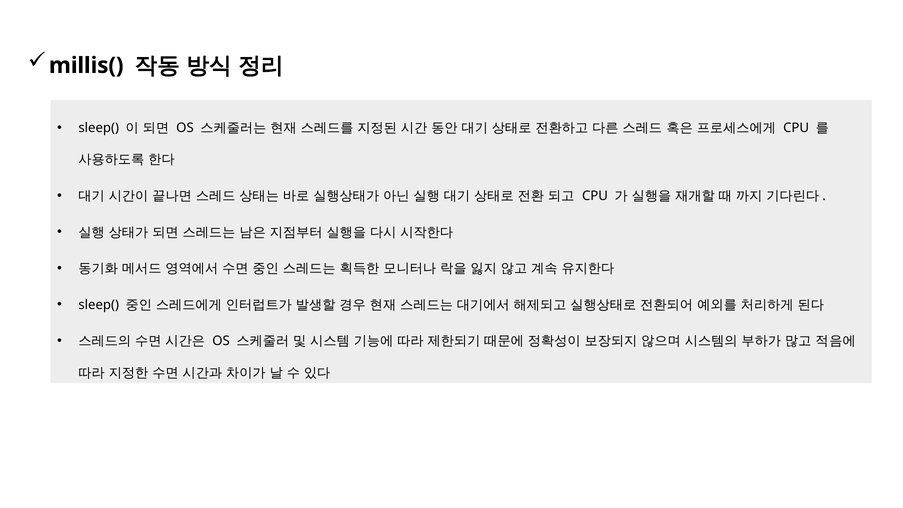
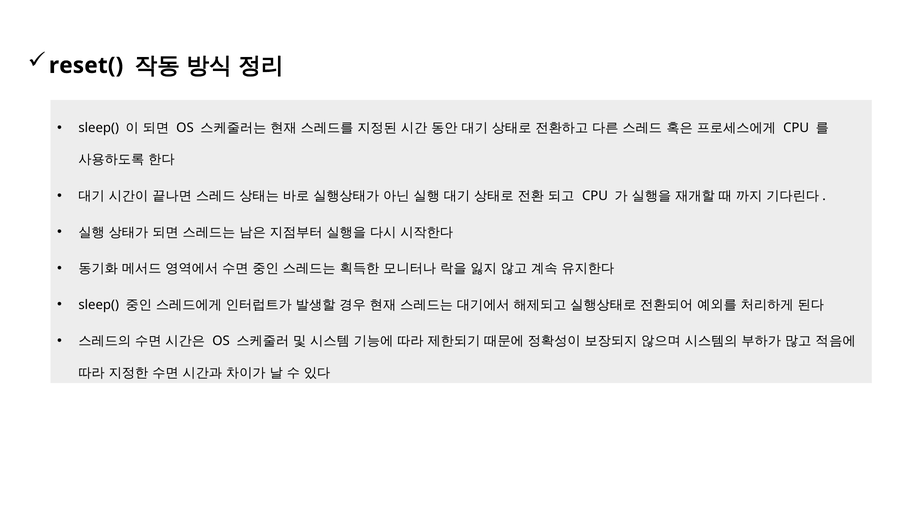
millis(: millis( -> reset( (86, 65)
